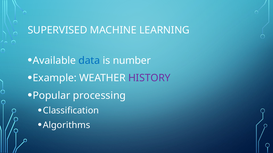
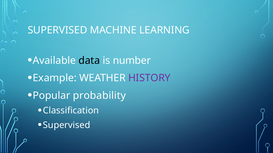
data colour: blue -> black (89, 61)
processing: processing -> probability (99, 96)
Algorithms: Algorithms -> Supervised (67, 126)
